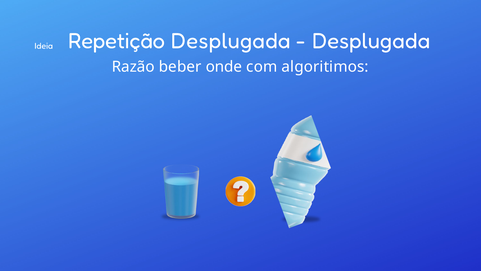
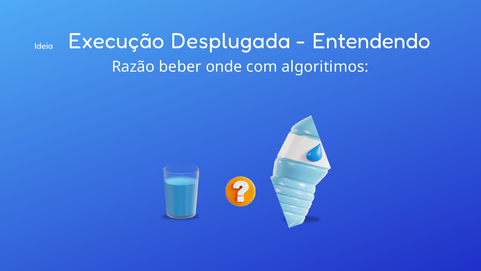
Repetição: Repetição -> Execução (116, 41)
Desplugada: Desplugada -> Entendendo (371, 41)
